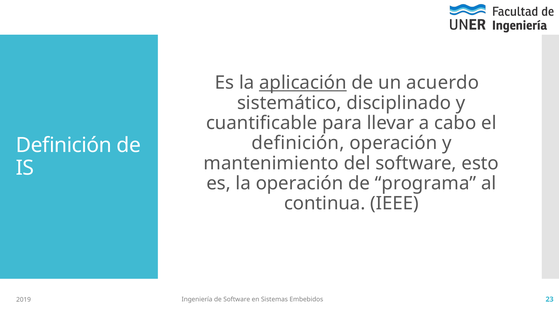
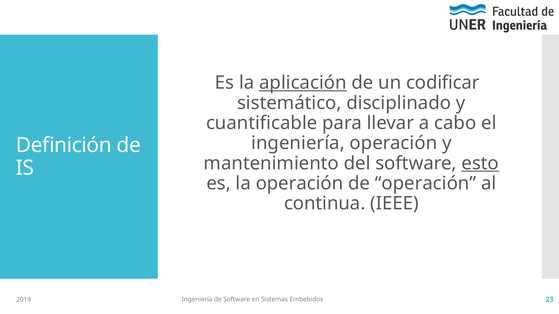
acuerdo: acuerdo -> codificar (443, 83)
definición: definición -> ingeniería (298, 143)
esto underline: none -> present (480, 163)
de programa: programa -> operación (426, 184)
